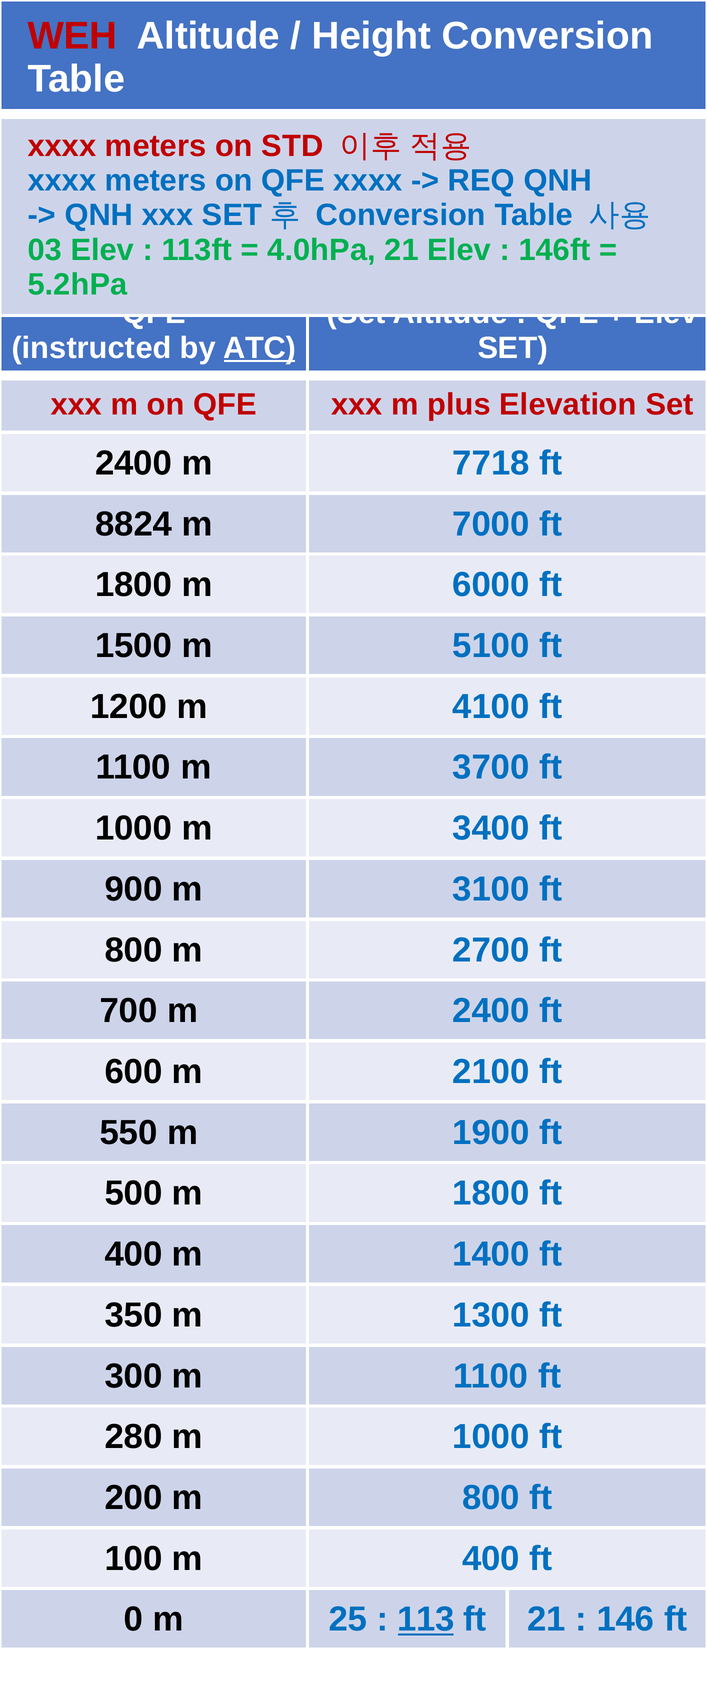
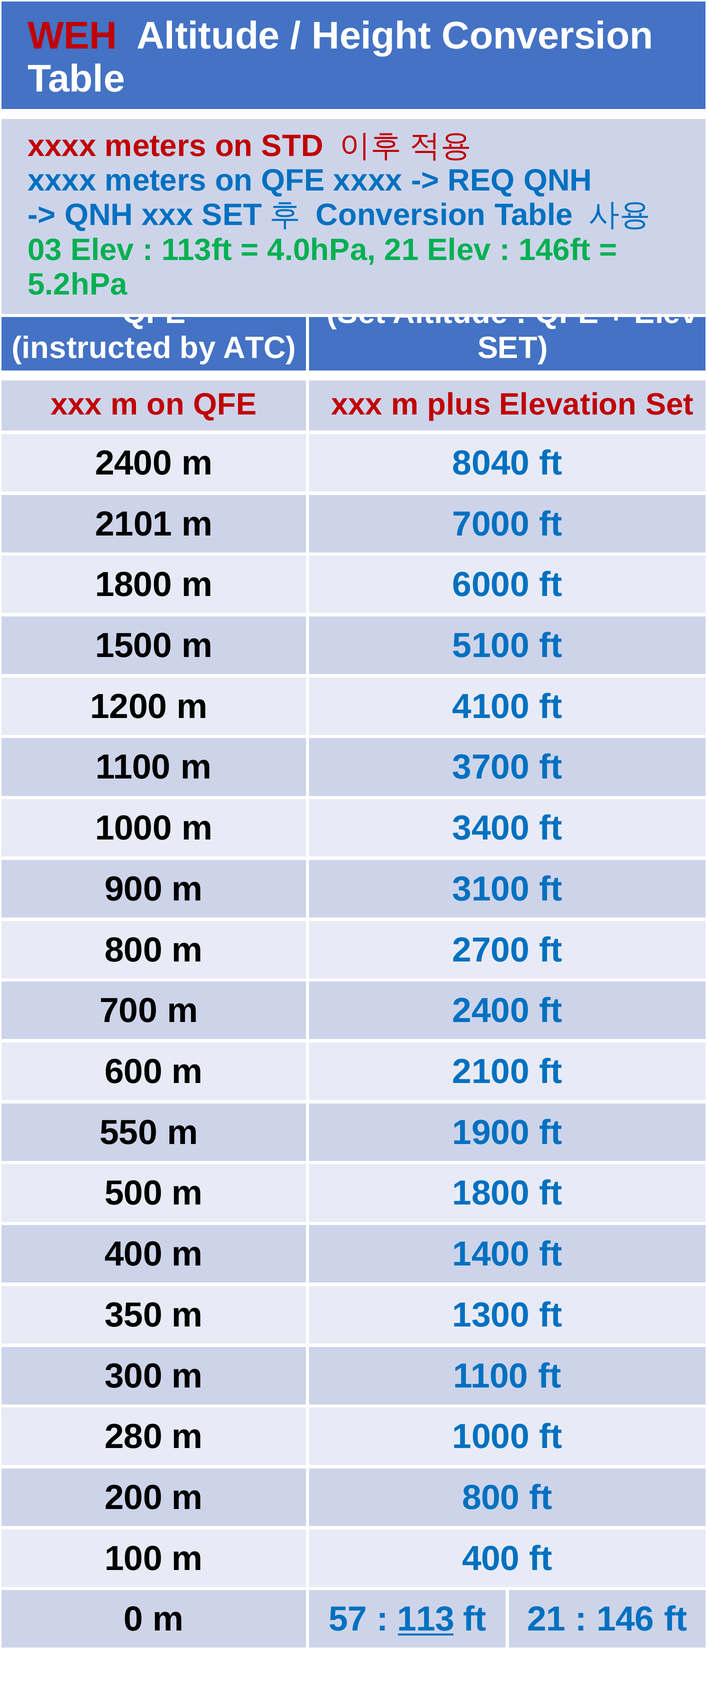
ATC underline: present -> none (260, 348)
7718: 7718 -> 8040 (491, 463)
8824: 8824 -> 2101 (134, 524)
25: 25 -> 57 (348, 1620)
